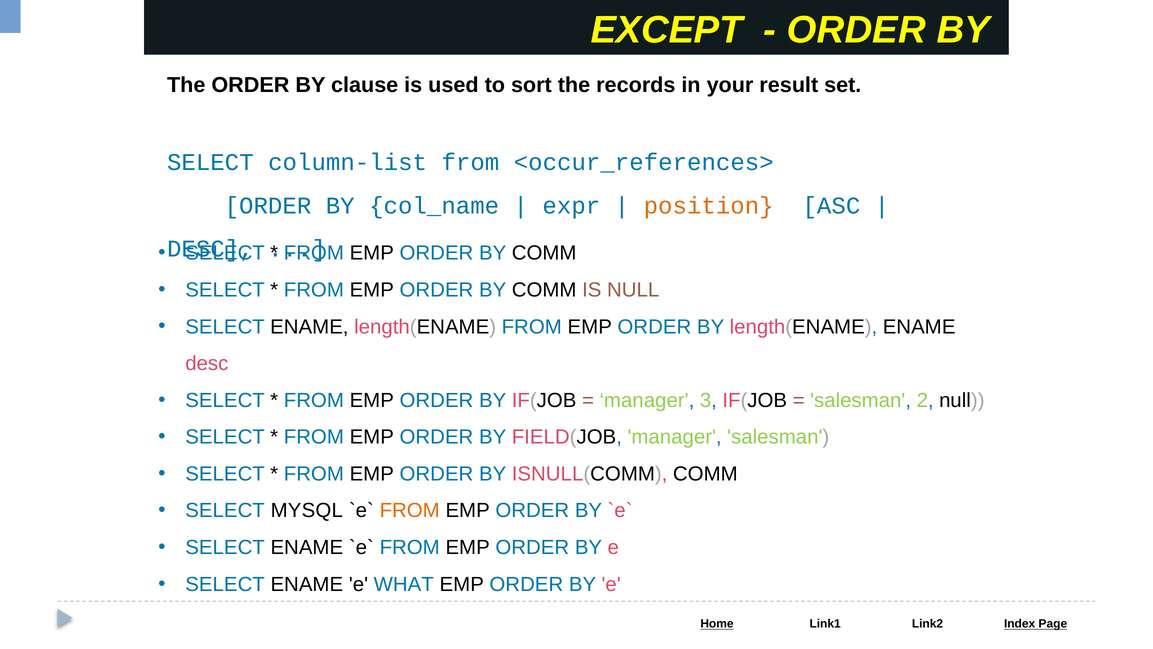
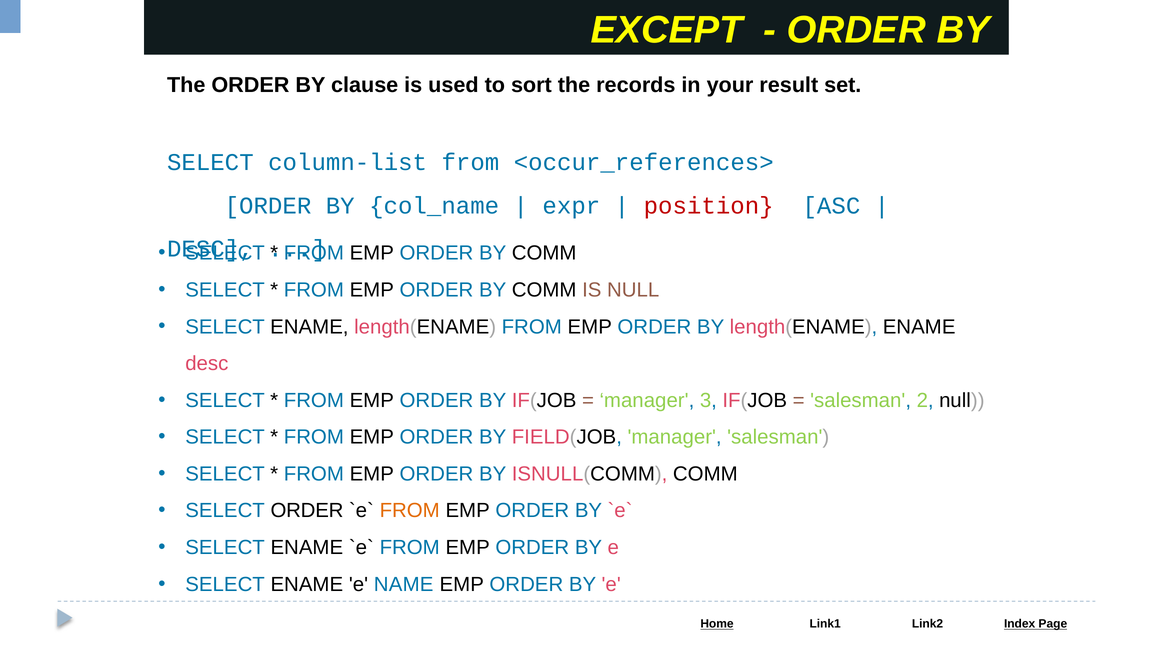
position colour: orange -> red (709, 206)
SELECT MYSQL: MYSQL -> ORDER (307, 510)
WHAT: WHAT -> NAME (404, 584)
